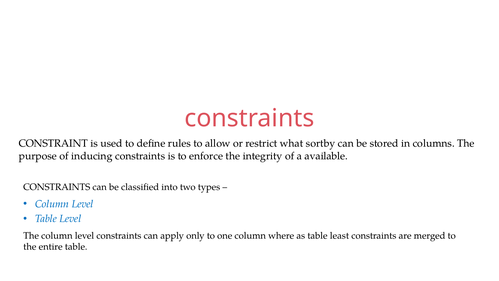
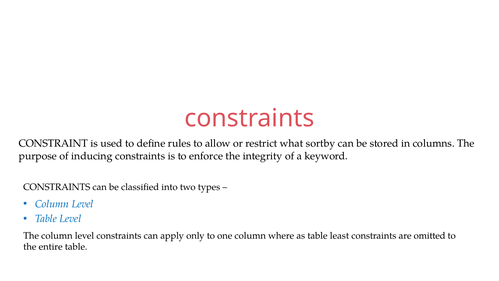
available: available -> keyword (326, 156)
merged: merged -> omitted (430, 235)
